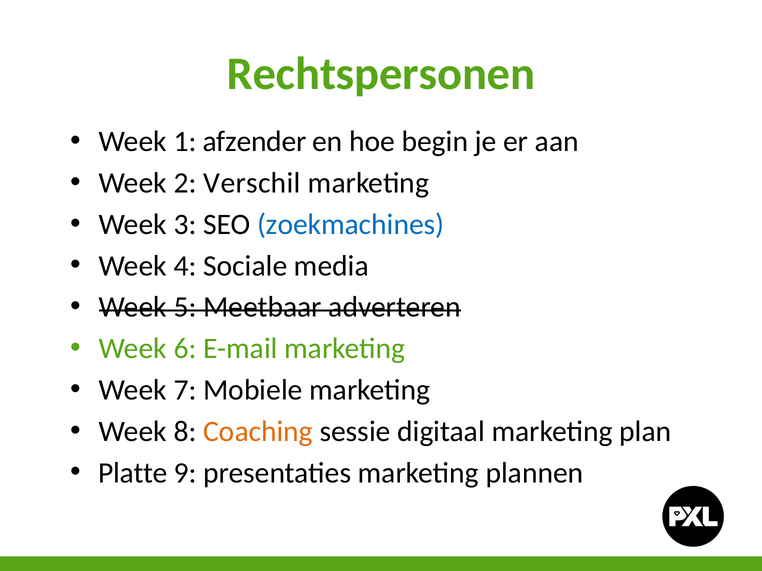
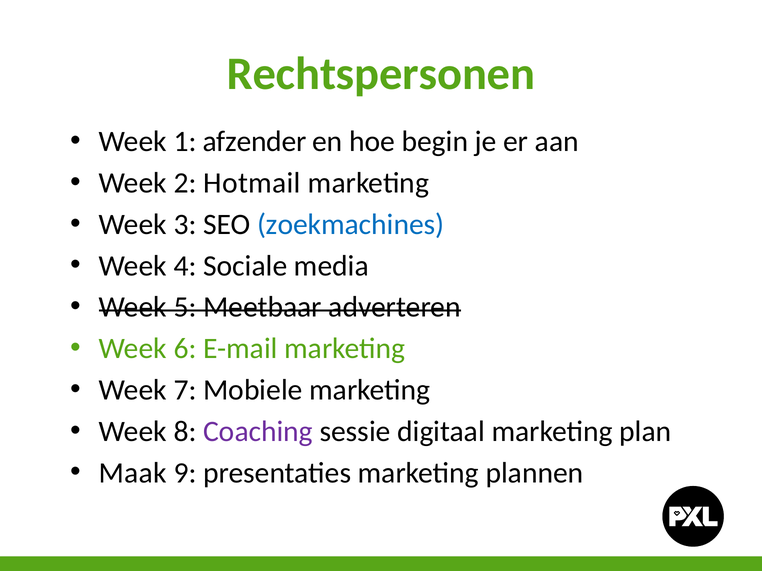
Verschil: Verschil -> Hotmail (252, 183)
Coaching colour: orange -> purple (258, 432)
Platte: Platte -> Maak (133, 473)
